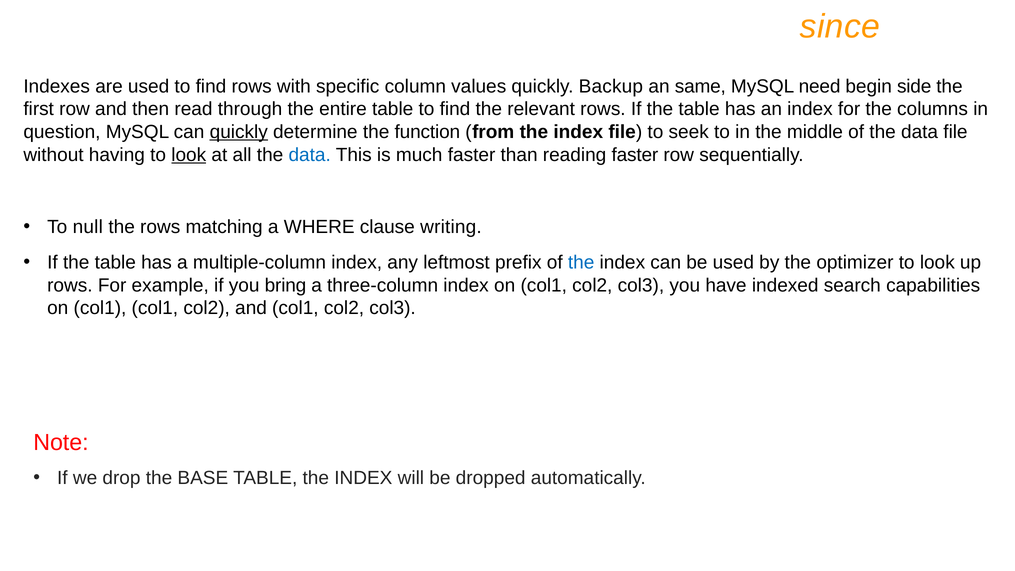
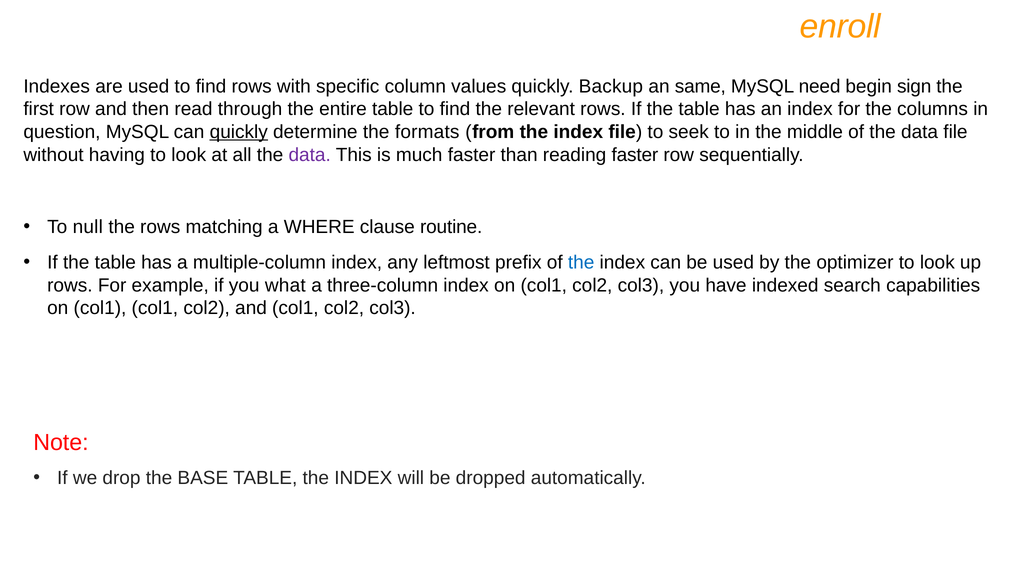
since: since -> enroll (840, 26)
side: side -> sign (914, 86)
function: function -> formats (427, 132)
look underline: present -> none (189, 155)
data colour: blue -> purple (310, 155)
writing: writing -> routine (451, 227)
bring: bring -> what (285, 285)
